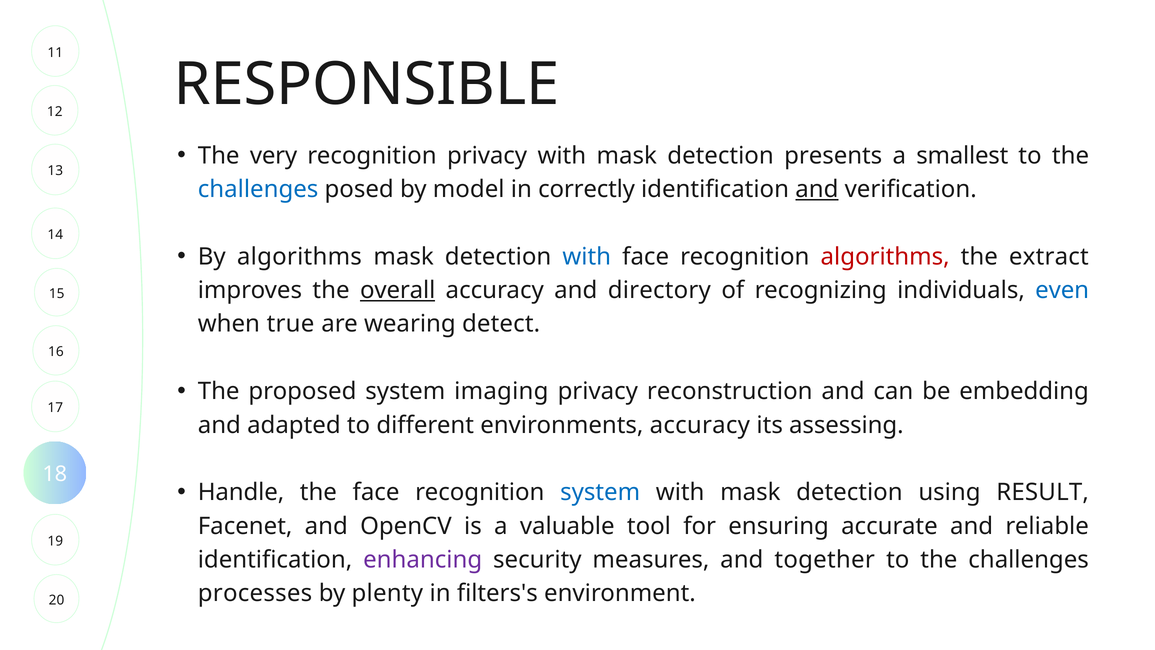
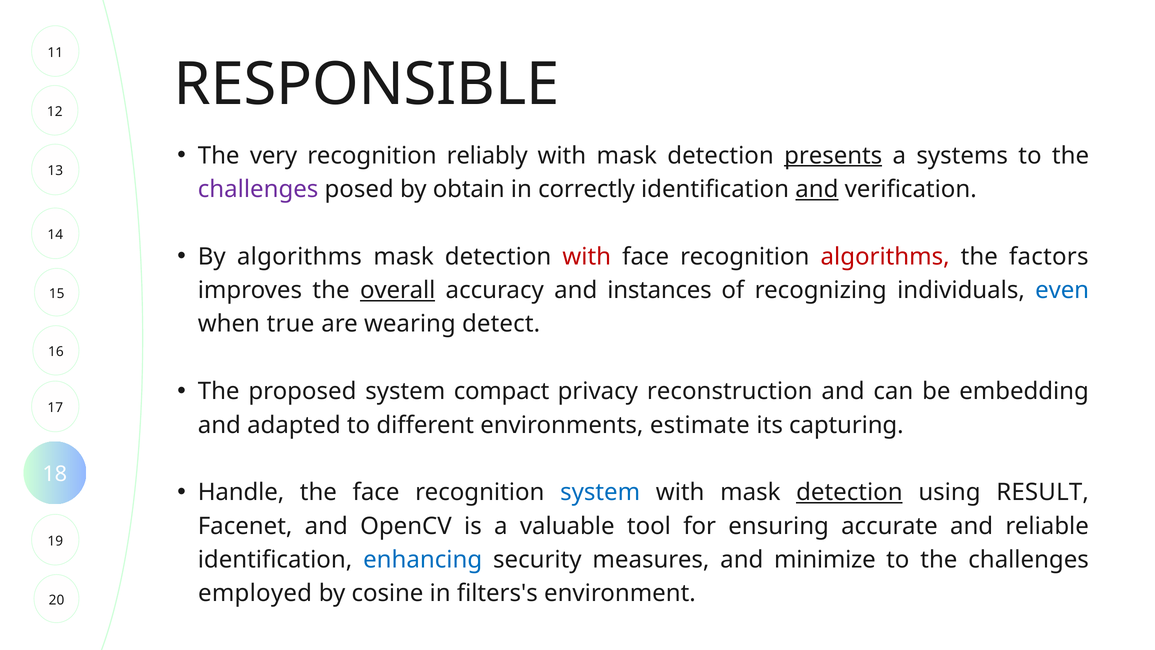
recognition privacy: privacy -> reliably (487, 155)
presents underline: none -> present (833, 155)
smallest: smallest -> systems (962, 155)
challenges colour: blue -> purple (258, 189)
model: model -> obtain (469, 189)
with colour: blue -> red (587, 257)
extract: extract -> factors (1049, 257)
directory: directory -> instances (660, 290)
imaging: imaging -> compact (502, 391)
environments accuracy: accuracy -> estimate (700, 425)
assessing: assessing -> capturing (846, 425)
detection underline: none -> present (849, 492)
enhancing colour: purple -> blue (423, 560)
together: together -> minimize (825, 560)
processes: processes -> employed (255, 593)
plenty: plenty -> cosine (387, 593)
